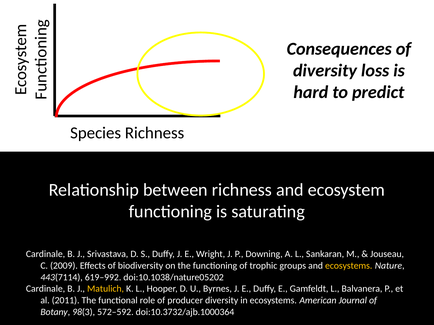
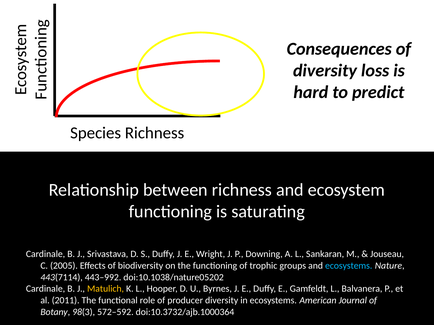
2009: 2009 -> 2005 (64, 266)
ecosystems colour: yellow -> light blue (349, 266)
619–992: 619–992 -> 443–992 (103, 278)
